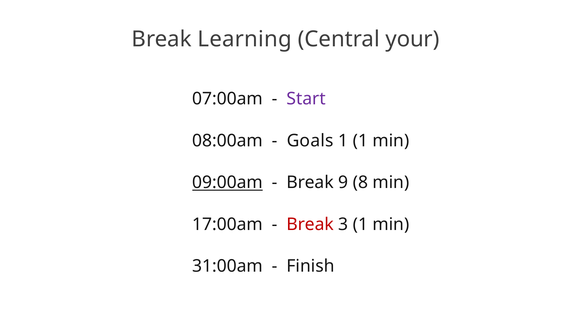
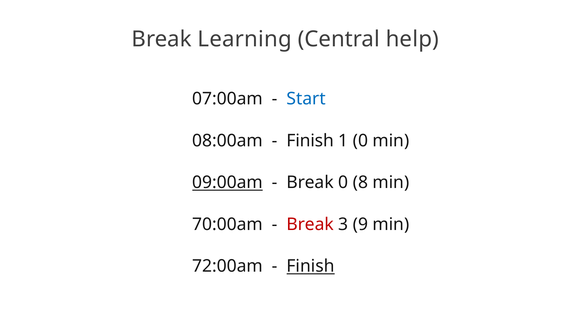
your: your -> help (412, 39)
Start colour: purple -> blue (306, 99)
Goals: Goals -> Finish (310, 141)
1 1: 1 -> 0 (360, 141)
Break 9: 9 -> 0 (343, 183)
17:00am: 17:00am -> 70:00am (228, 225)
3 1: 1 -> 9 (360, 225)
31:00am: 31:00am -> 72:00am (228, 266)
Finish underline: none -> present (311, 266)
